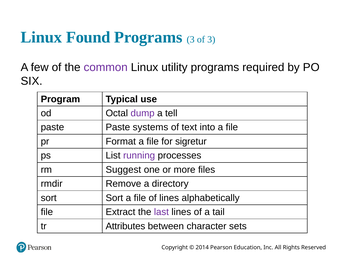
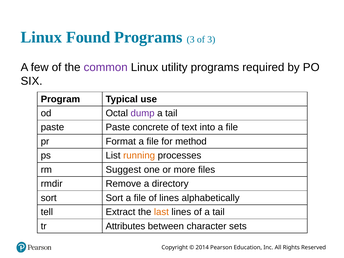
tell: tell -> tail (171, 113)
systems: systems -> concrete (151, 127)
sigretur: sigretur -> method (191, 141)
running colour: purple -> orange (139, 156)
file: file -> tell (47, 212)
last colour: purple -> orange (161, 212)
